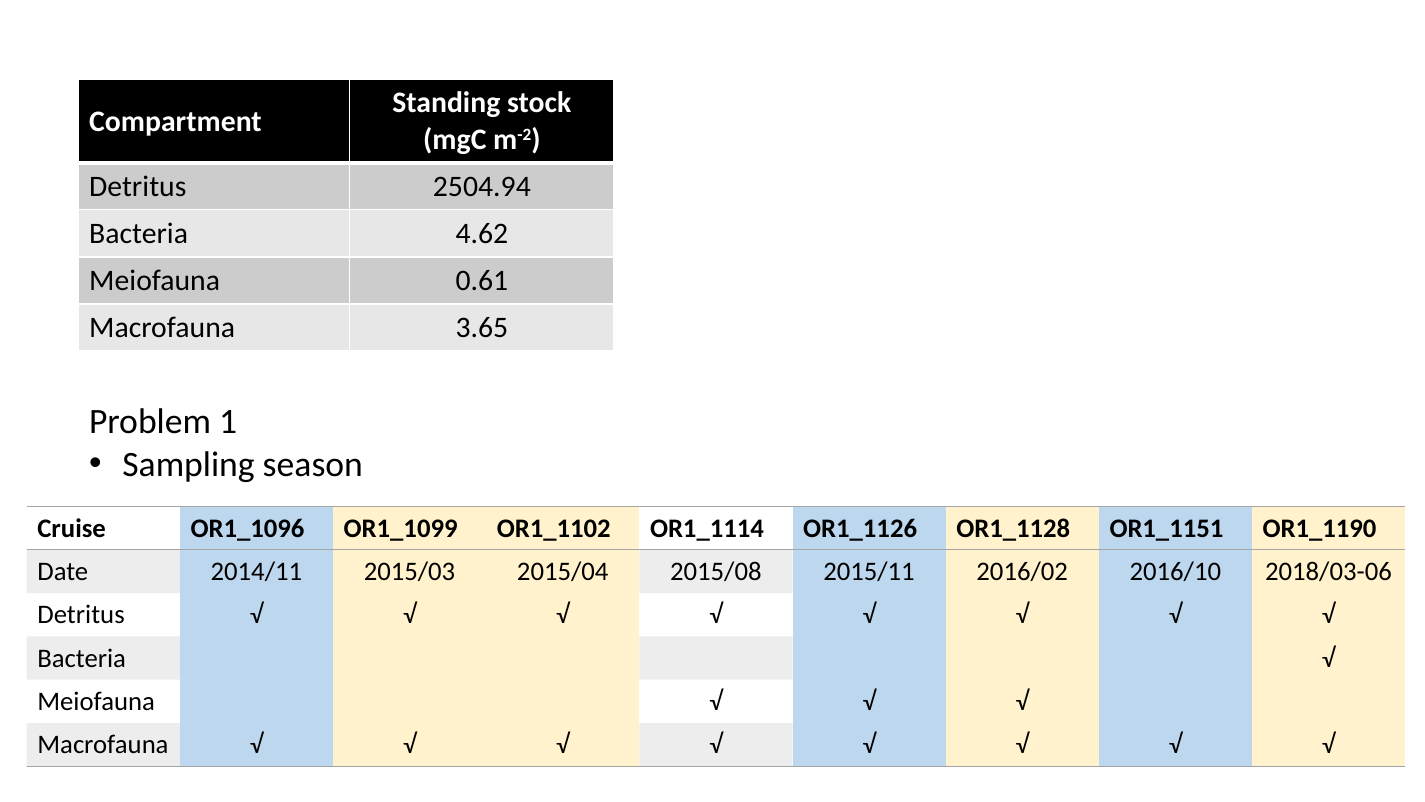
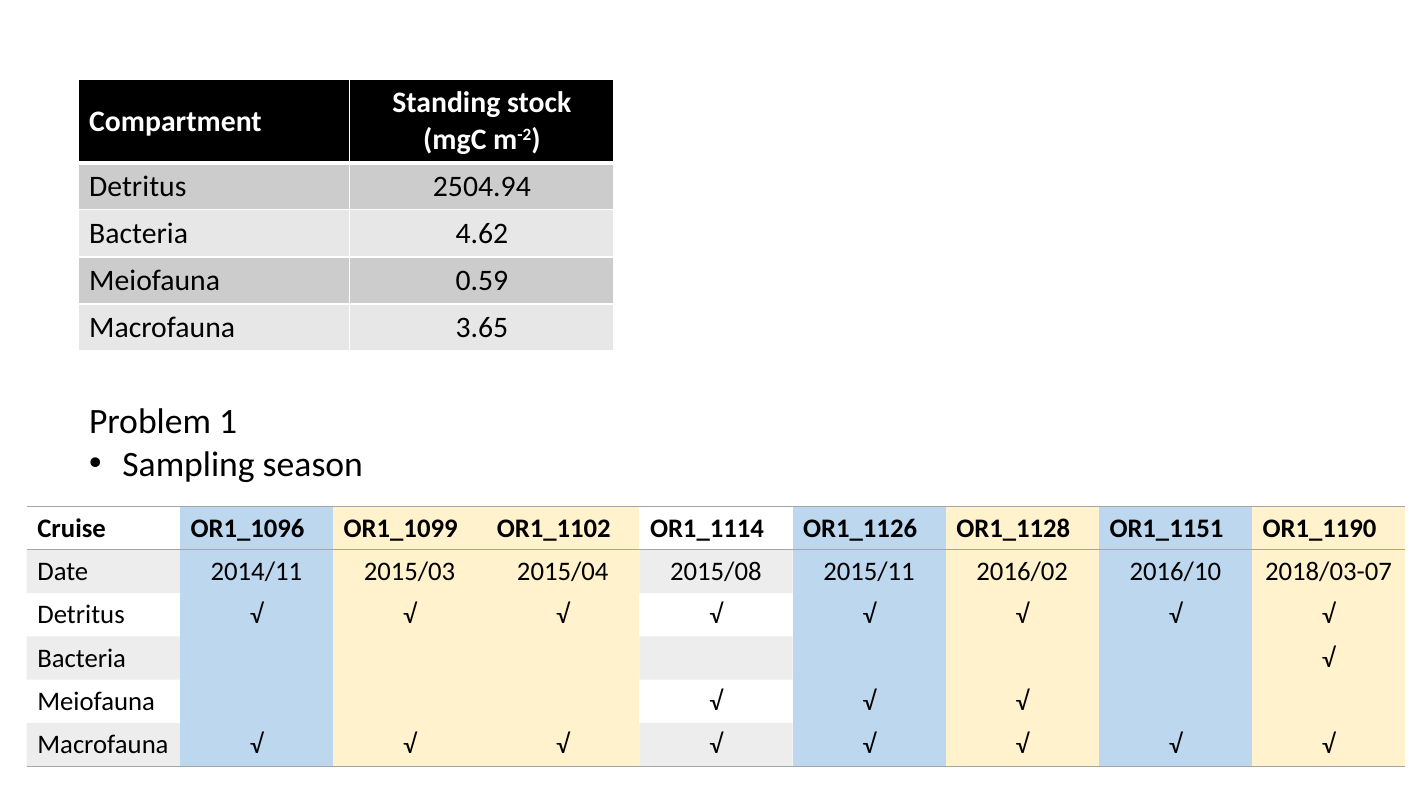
0.61: 0.61 -> 0.59 (482, 281)
2018/03-06: 2018/03-06 -> 2018/03-07 (1328, 571)
